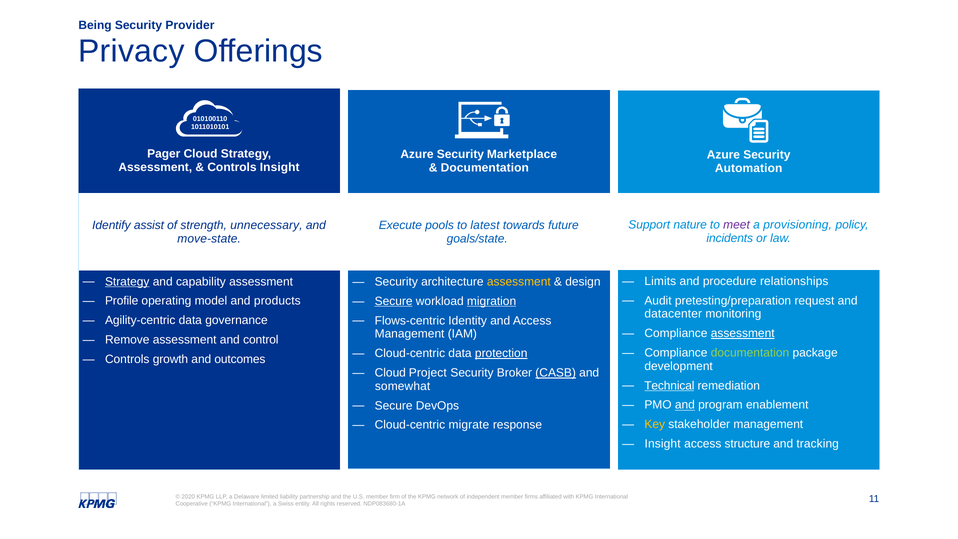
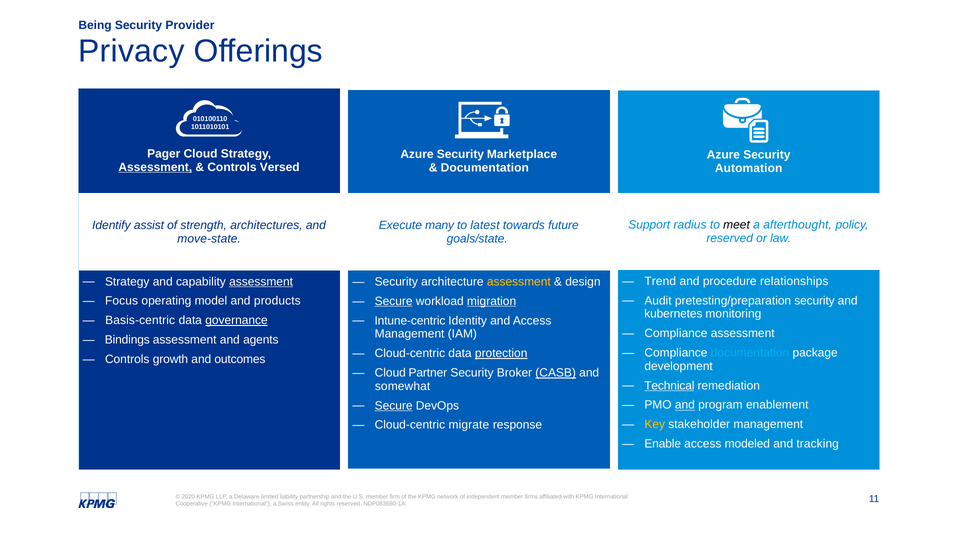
Assessment underline: none -> present (155, 167)
Controls Insight: Insight -> Versed (280, 167)
nature: nature -> radius (690, 225)
meet colour: purple -> black (737, 225)
provisioning: provisioning -> afterthought (798, 225)
unnecessary: unnecessary -> architectures (266, 225)
pools: pools -> many (440, 225)
incidents: incidents -> reserved (730, 238)
Limits: Limits -> Trend (660, 281)
Strategy underline: present -> none (127, 281)
assessment underline: none -> present (261, 281)
pretesting/preparation request: request -> security (815, 300)
Profile: Profile -> Focus (122, 301)
datacenter: datacenter -> kubernetes (673, 314)
Agility-centric: Agility-centric -> Basis-centric (140, 320)
governance underline: none -> present (237, 320)
Flows-centric: Flows-centric -> Intune-centric (410, 320)
assessment underline: present -> none (743, 333)
Remove: Remove -> Bindings (127, 340)
control: control -> agents (261, 340)
documentation colour: light green -> light blue (750, 353)
Project: Project -> Partner (428, 373)
Secure underline: none -> present (394, 406)
Insight: Insight -> Enable (663, 444)
structure: structure -> modeled (747, 444)
